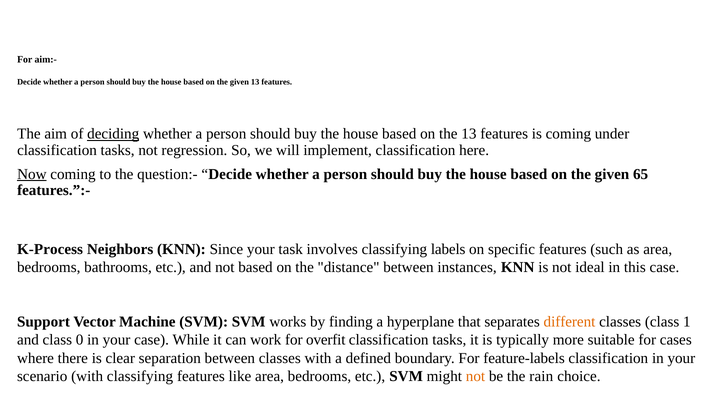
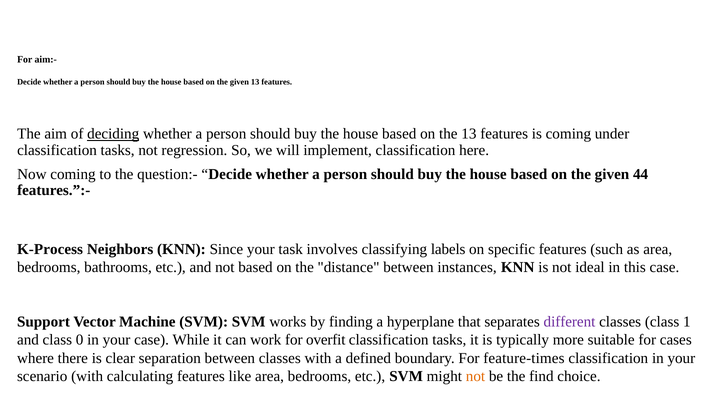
Now underline: present -> none (32, 174)
65: 65 -> 44 (641, 174)
different colour: orange -> purple (569, 322)
feature-labels: feature-labels -> feature-times (524, 358)
with classifying: classifying -> calculating (140, 376)
rain: rain -> find (541, 376)
